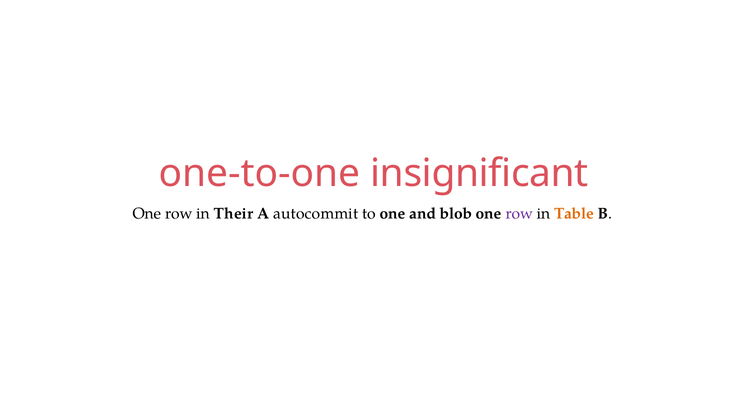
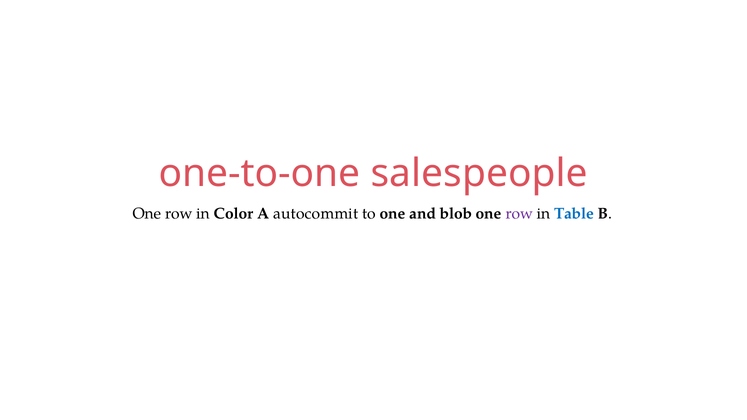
insignificant: insignificant -> salespeople (479, 174)
Their: Their -> Color (234, 214)
Table colour: orange -> blue (574, 214)
